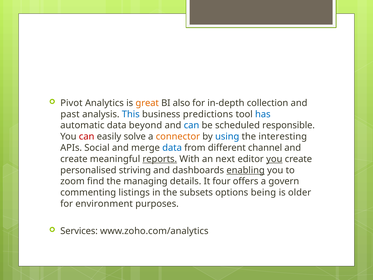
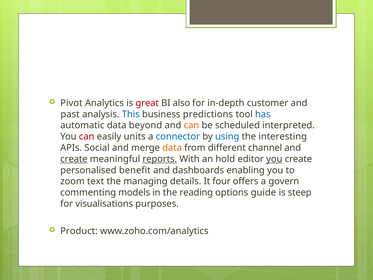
great colour: orange -> red (147, 103)
collection: collection -> customer (268, 103)
can colour: blue -> orange (191, 125)
responsible: responsible -> interpreted (289, 125)
solve: solve -> units (135, 136)
connector colour: orange -> blue (178, 136)
data colour: blue -> orange (172, 148)
create underline: none -> present (74, 159)
next: next -> hold (225, 159)
striving: striving -> benefit (135, 170)
enabling underline: present -> none (246, 170)
find: find -> text (96, 181)
listings: listings -> models (134, 192)
subsets: subsets -> reading (196, 192)
being: being -> guide (263, 192)
older: older -> steep (300, 192)
environment: environment -> visualisations (104, 204)
Services: Services -> Product (79, 231)
